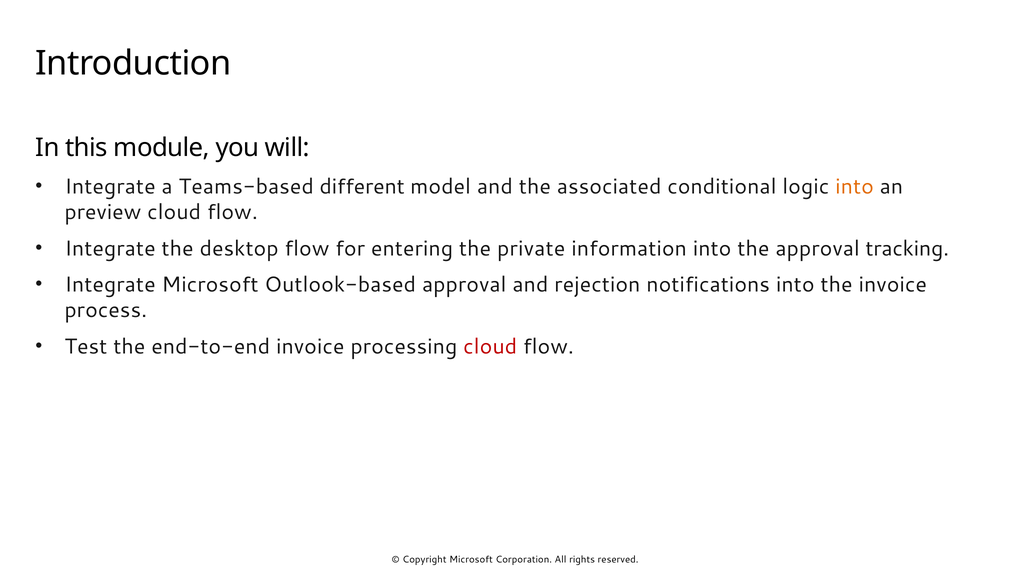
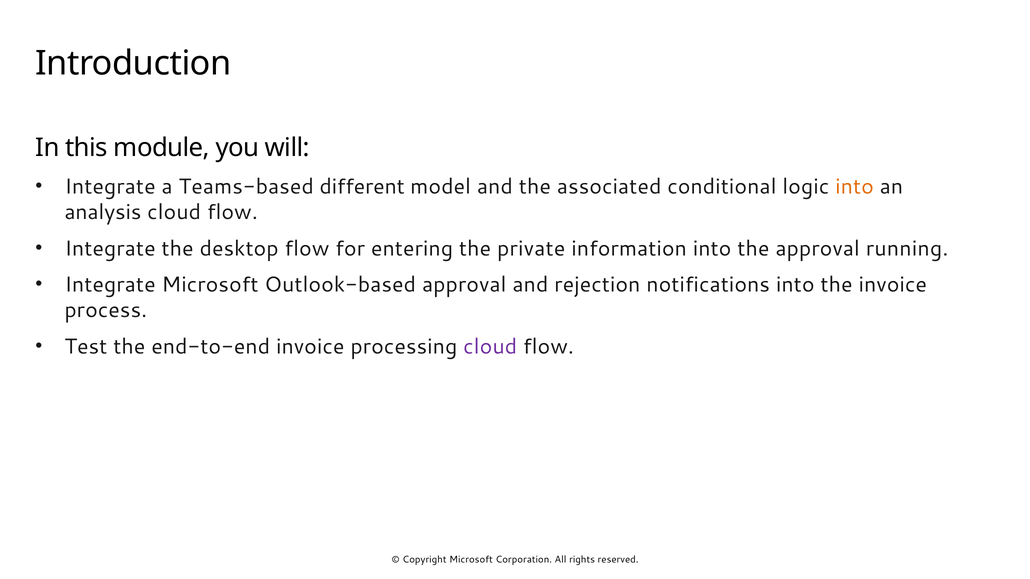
preview: preview -> analysis (103, 212)
tracking: tracking -> running (907, 249)
cloud colour: red -> purple (490, 347)
